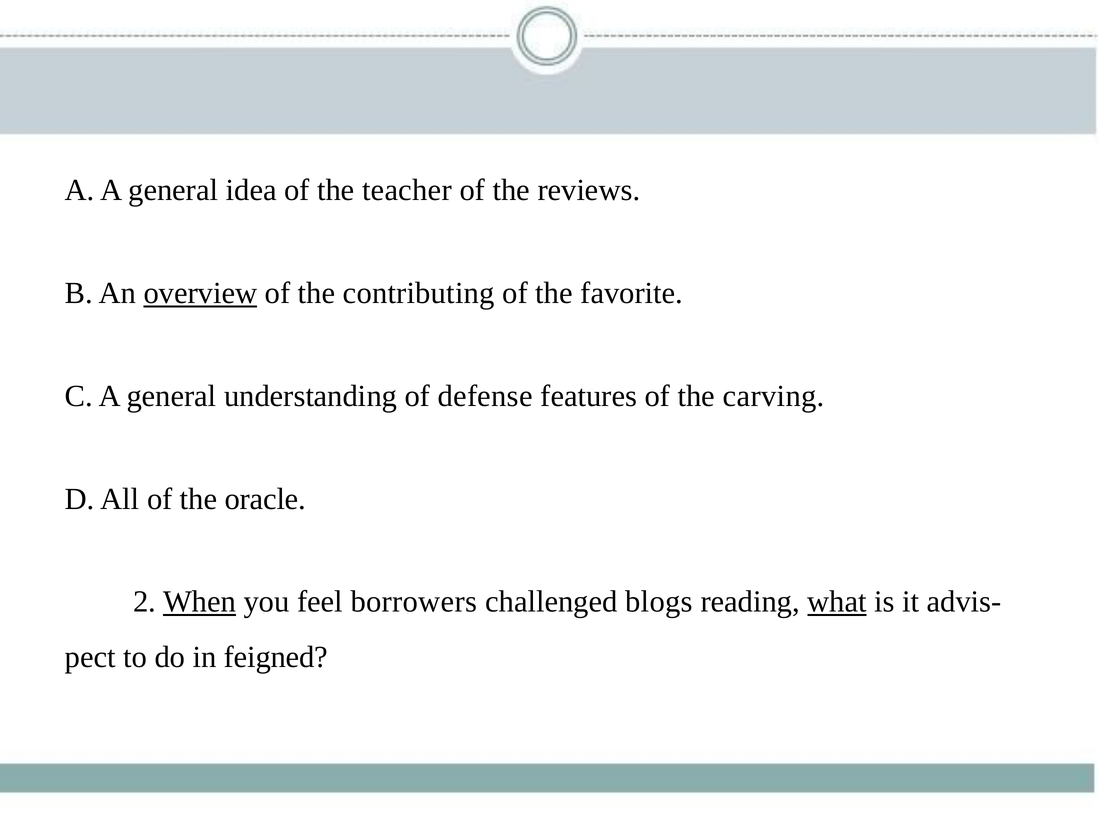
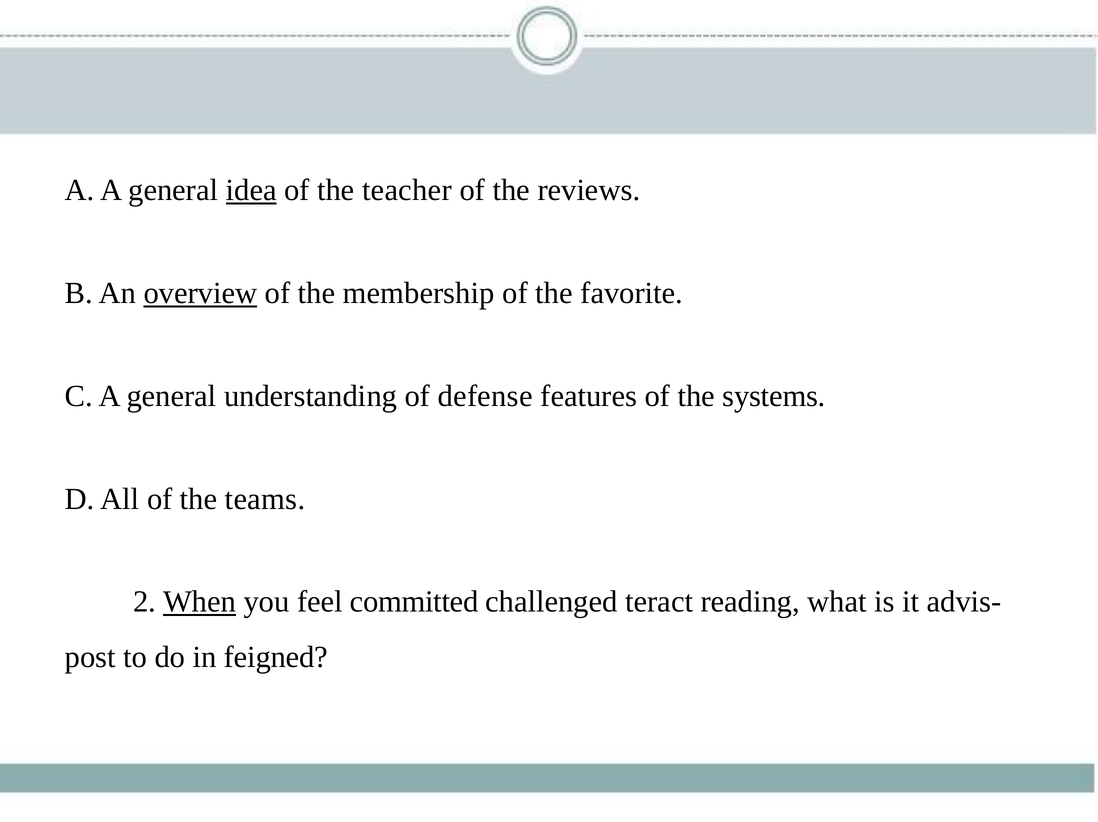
idea underline: none -> present (251, 190)
contributing: contributing -> membership (419, 293)
carving: carving -> systems (774, 396)
oracle: oracle -> teams (265, 499)
borrowers: borrowers -> committed (414, 601)
blogs: blogs -> teract (659, 601)
what underline: present -> none (837, 601)
pect: pect -> post (90, 657)
